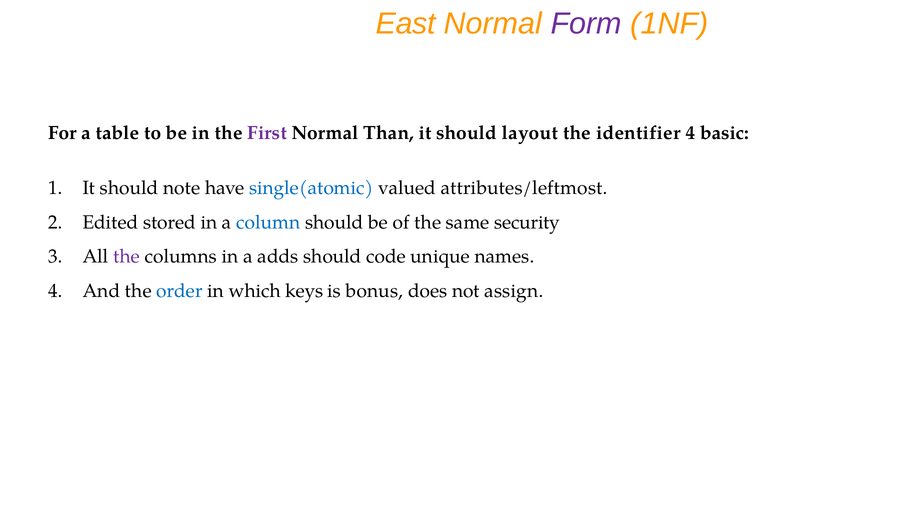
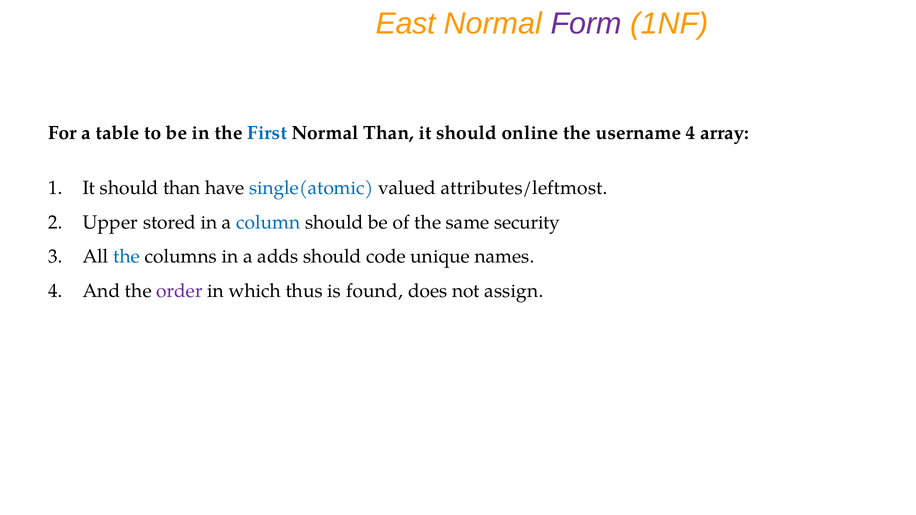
First colour: purple -> blue (267, 133)
layout: layout -> online (530, 133)
identifier: identifier -> username (638, 133)
basic: basic -> array (725, 133)
should note: note -> than (182, 188)
Edited: Edited -> Upper (110, 222)
the colour: purple -> blue (127, 257)
order colour: blue -> purple (180, 291)
keys: keys -> thus (304, 291)
bonus: bonus -> found (374, 291)
